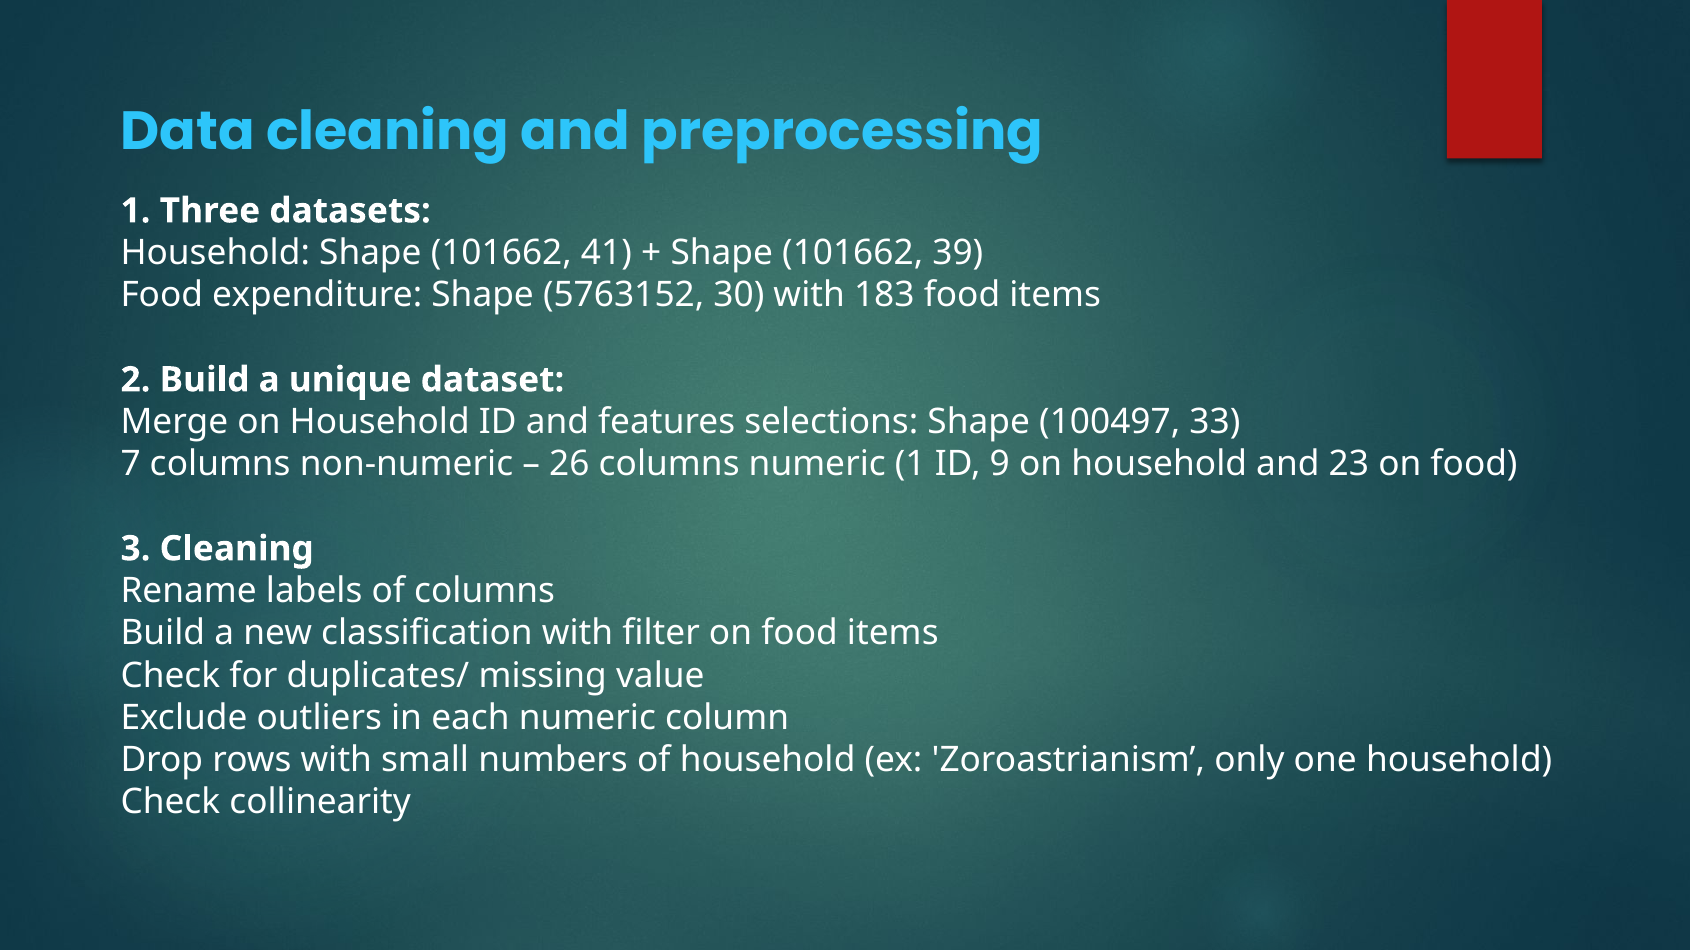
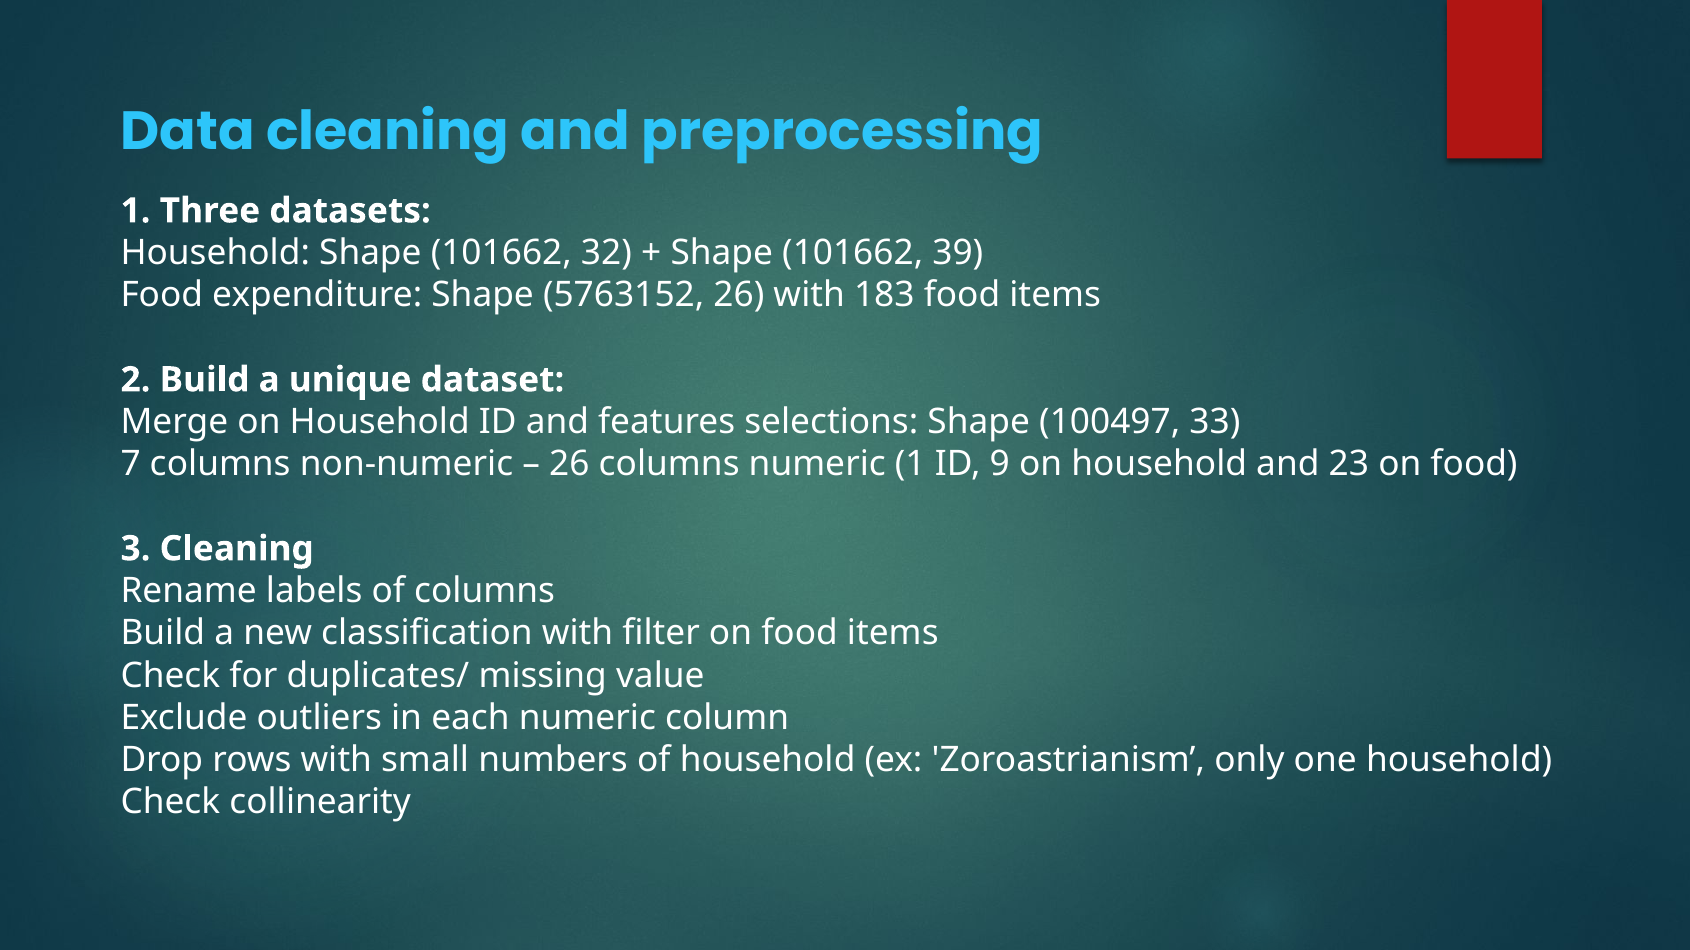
41: 41 -> 32 (606, 253)
5763152 30: 30 -> 26 (739, 295)
